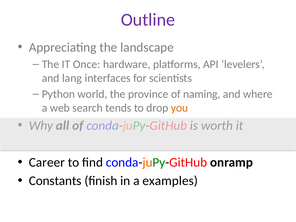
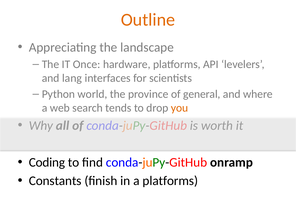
Outline colour: purple -> orange (148, 20)
naming: naming -> general (202, 94)
Career: Career -> Coding (47, 162)
a examples: examples -> platforms (170, 181)
